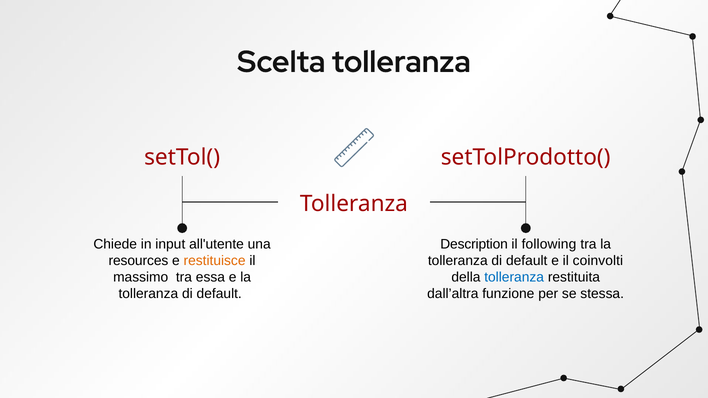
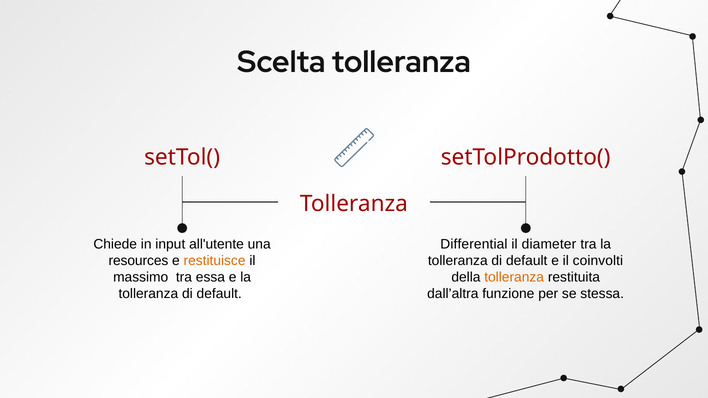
Description: Description -> Differential (474, 245)
following: following -> diameter (549, 245)
tolleranza colour: blue -> orange (514, 278)
